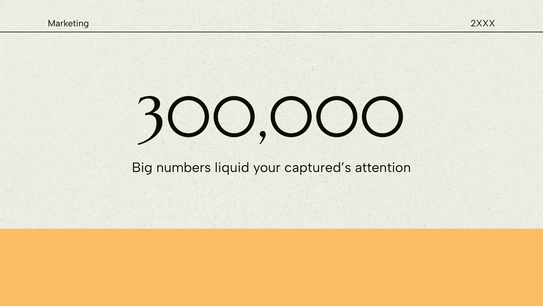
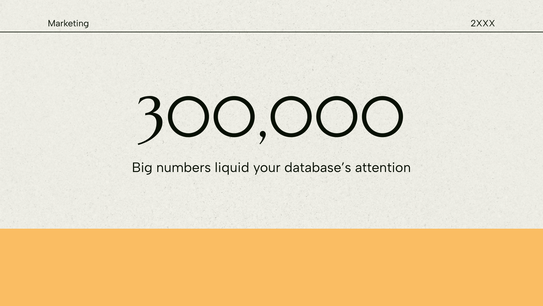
captured’s: captured’s -> database’s (318, 167)
